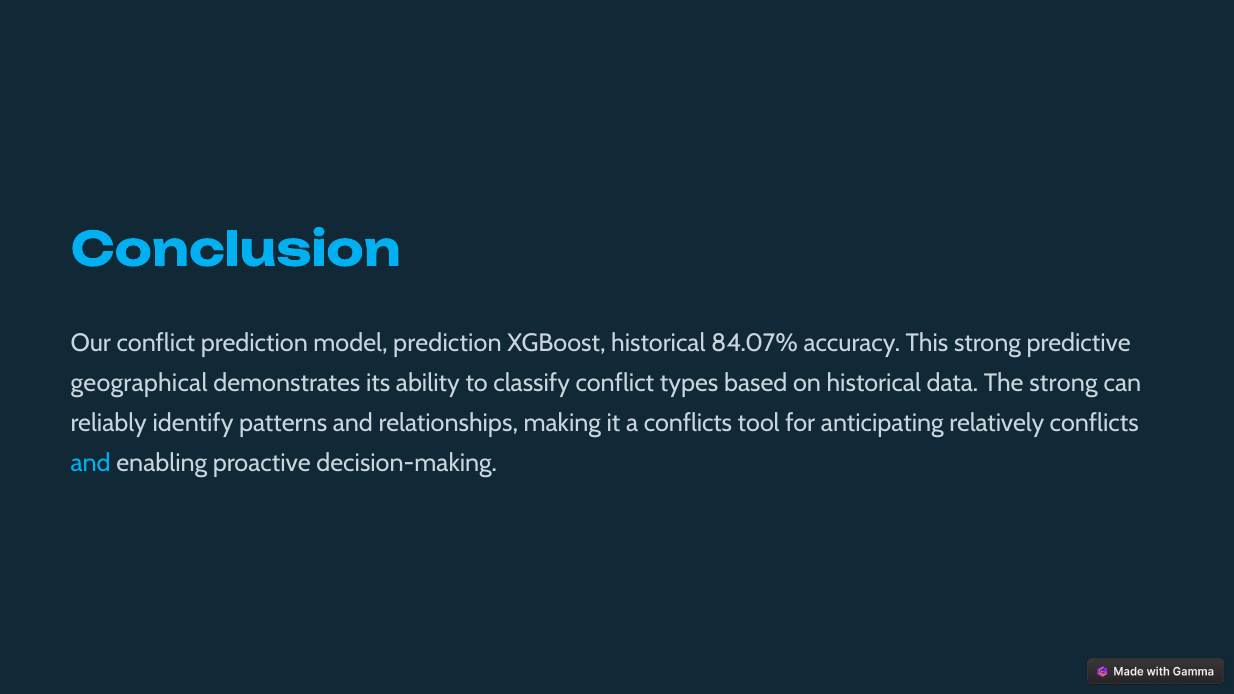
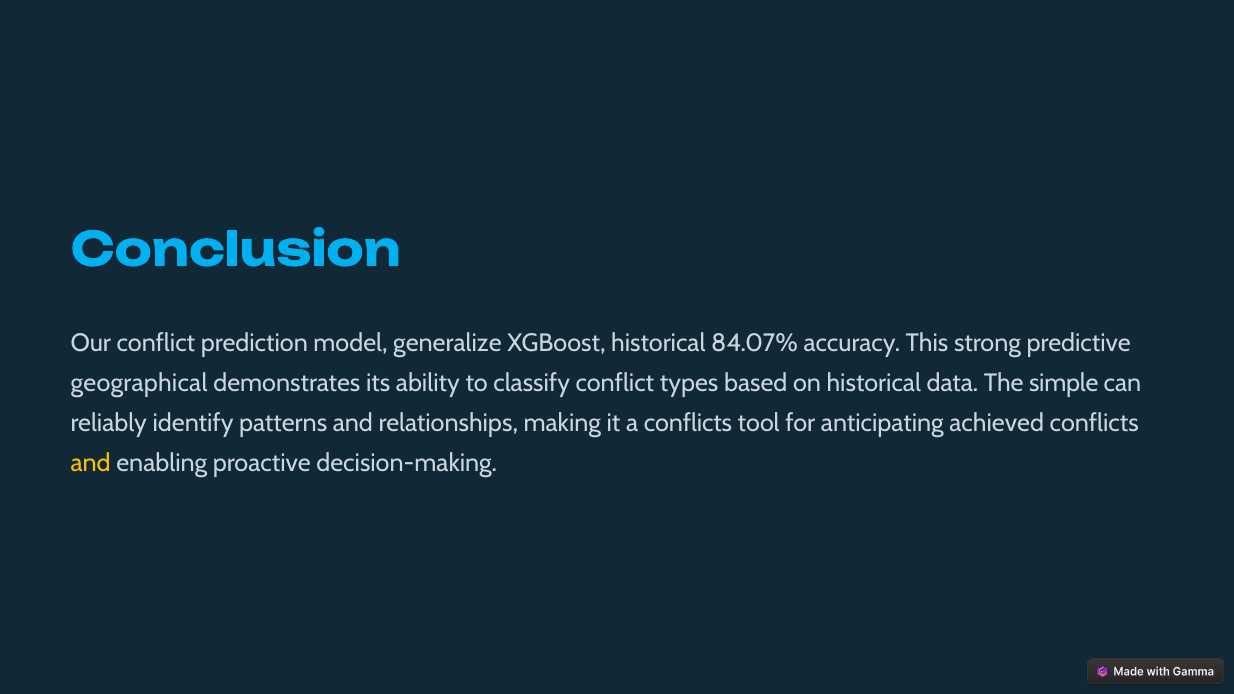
model prediction: prediction -> generalize (447, 343)
The strong: strong -> simple (1064, 383)
relatively: relatively -> achieved (997, 423)
and colour: light blue -> yellow (91, 464)
